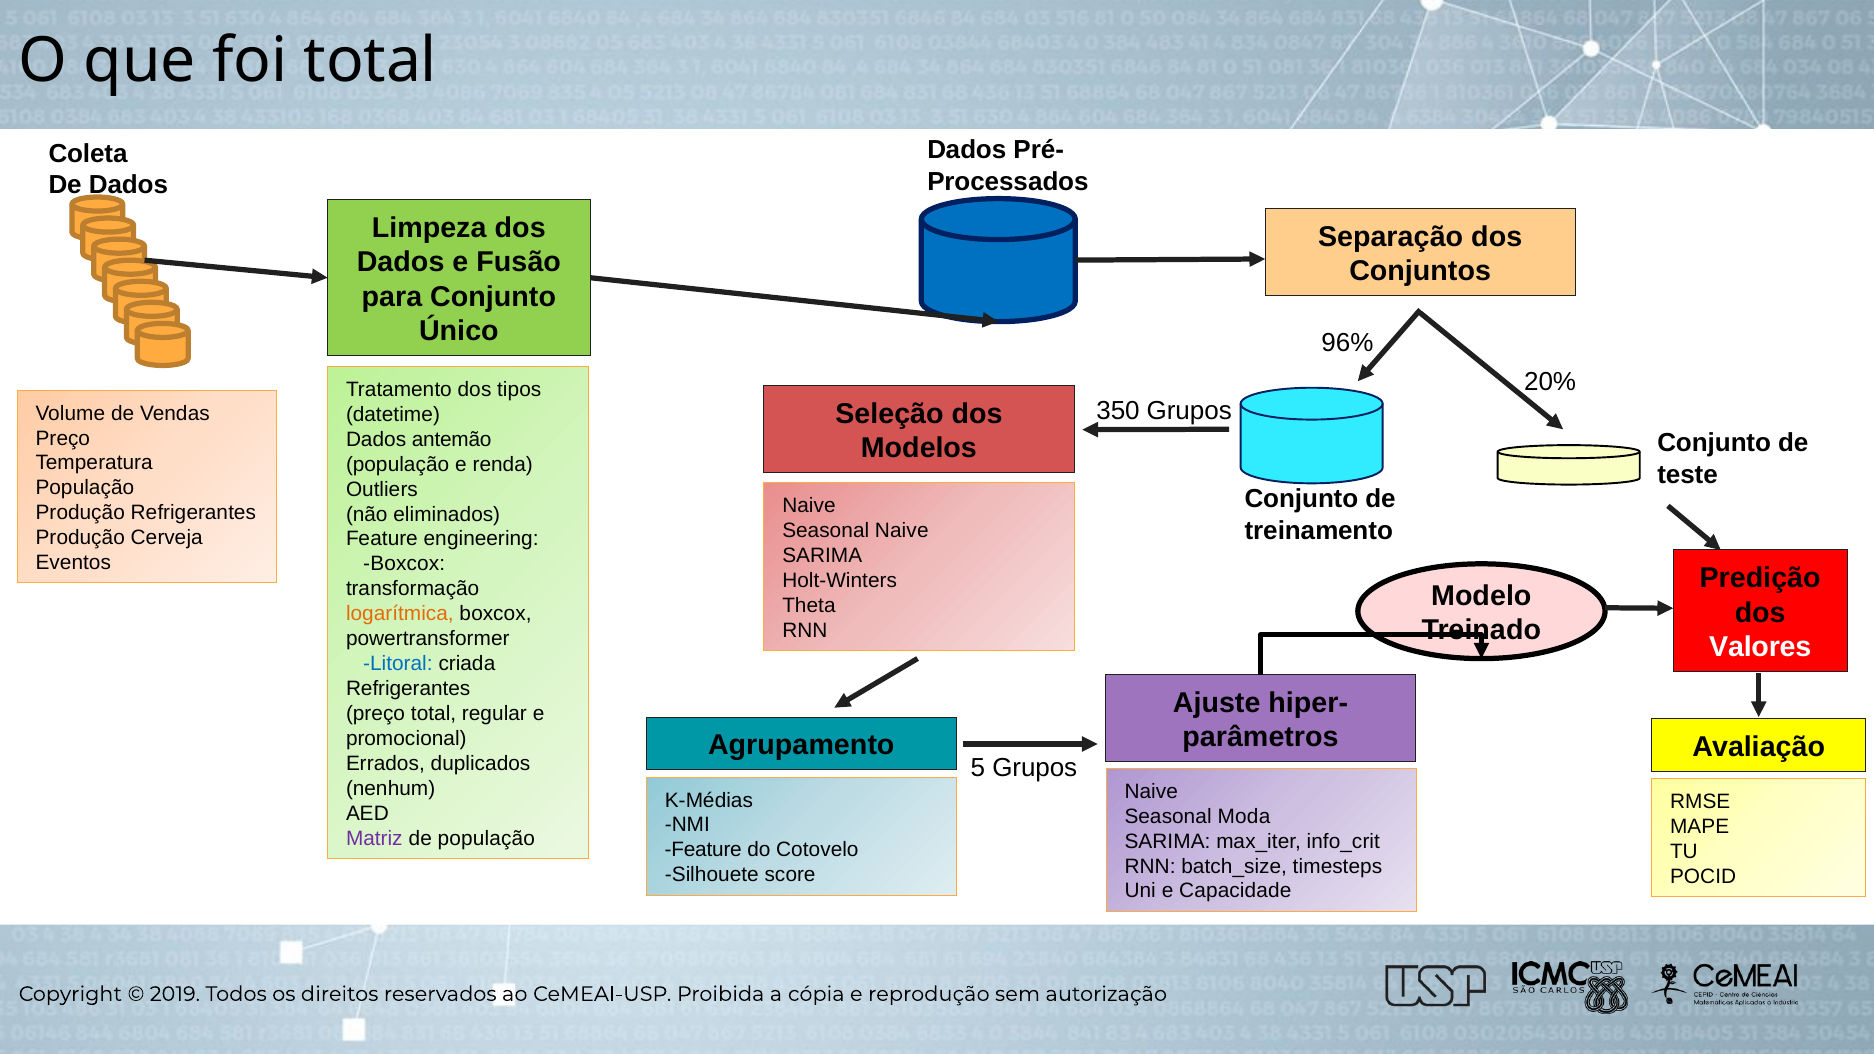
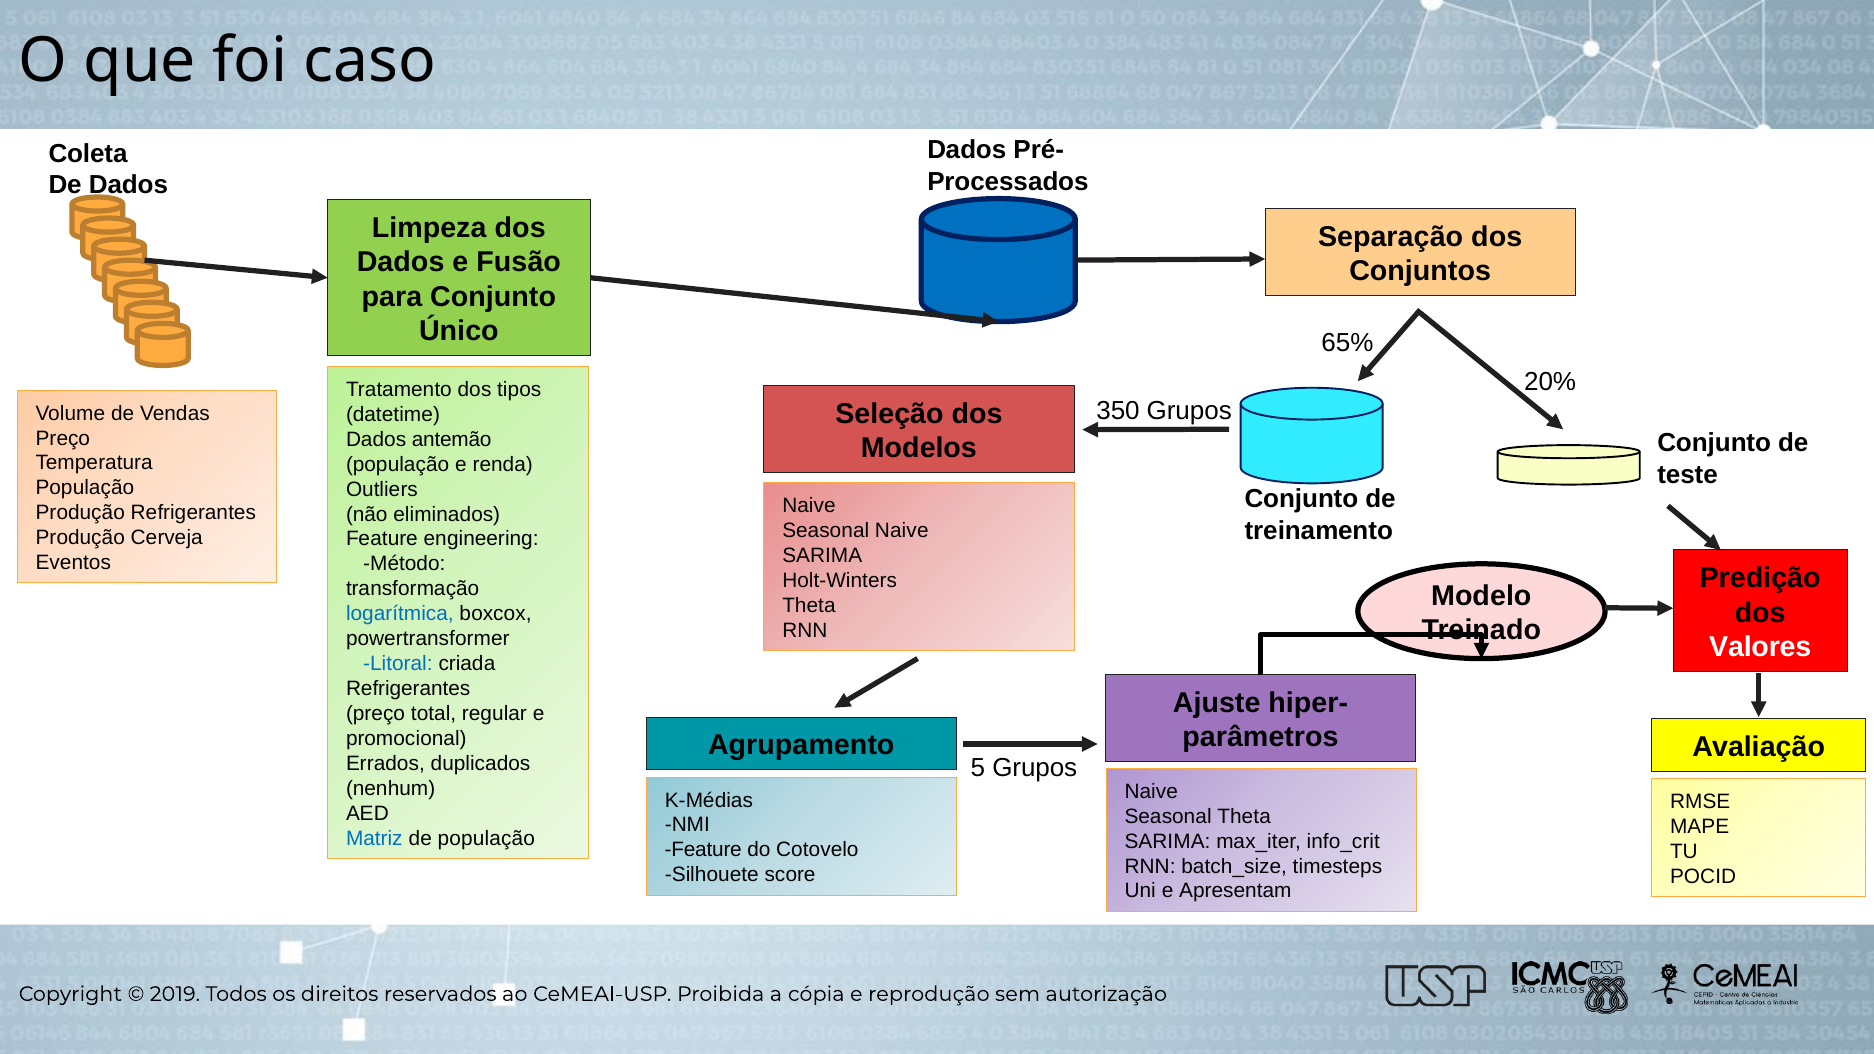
foi total: total -> caso (370, 61)
96%: 96% -> 65% (1347, 343)
Boxcox: Boxcox -> Método (404, 564)
logarítmica colour: orange -> blue (400, 614)
Seasonal Moda: Moda -> Theta (1244, 816)
Matriz colour: purple -> blue (374, 838)
Capacidade: Capacidade -> Apresentam (1235, 891)
